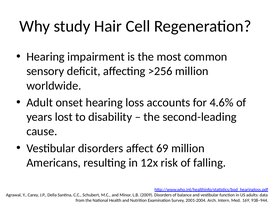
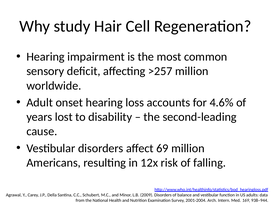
>256: >256 -> >257 (160, 71)
